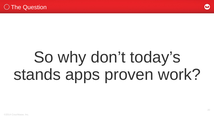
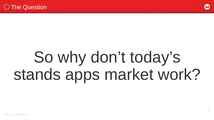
proven: proven -> market (129, 75)
